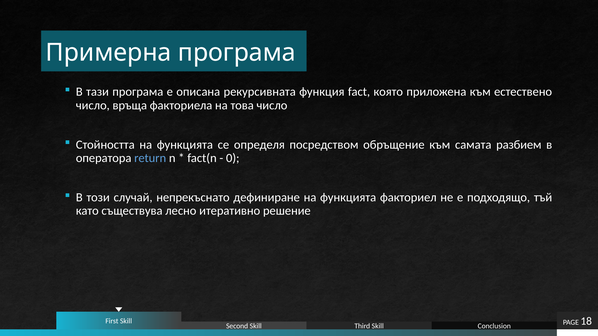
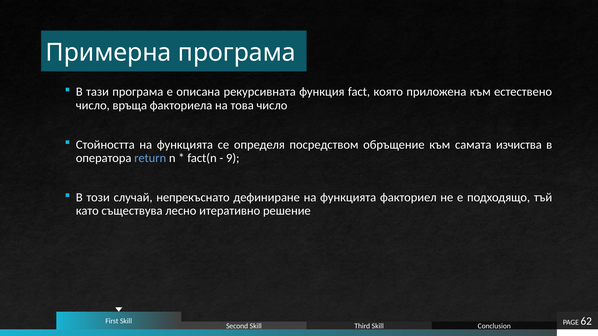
разбием: разбием -> изчиства (519, 145)
0: 0 -> 9 (233, 158)
18: 18 -> 62 (586, 321)
